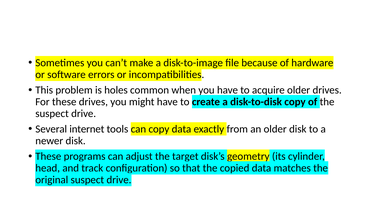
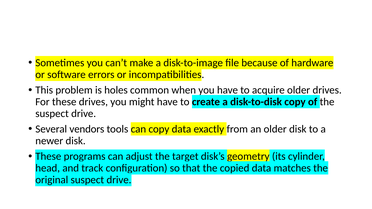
internet: internet -> vendors (87, 129)
